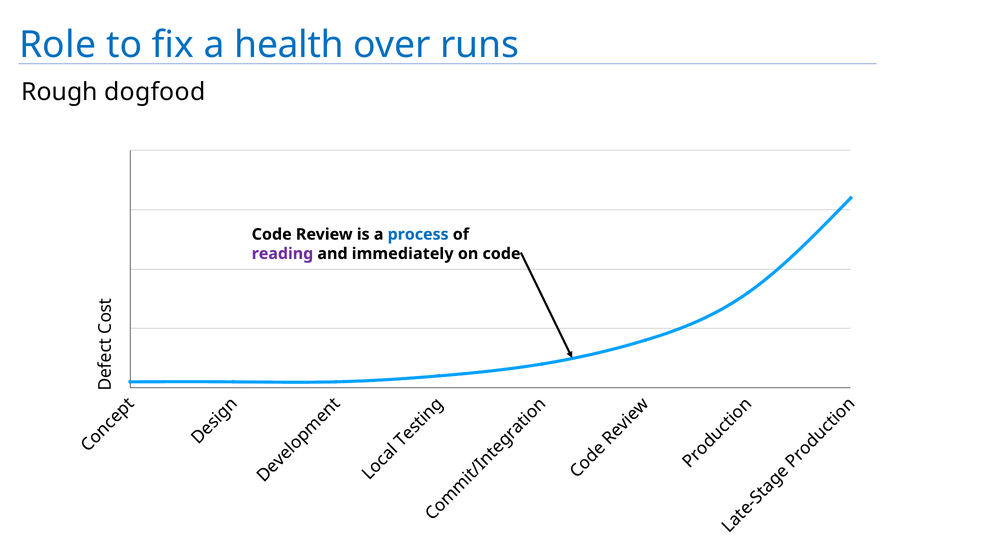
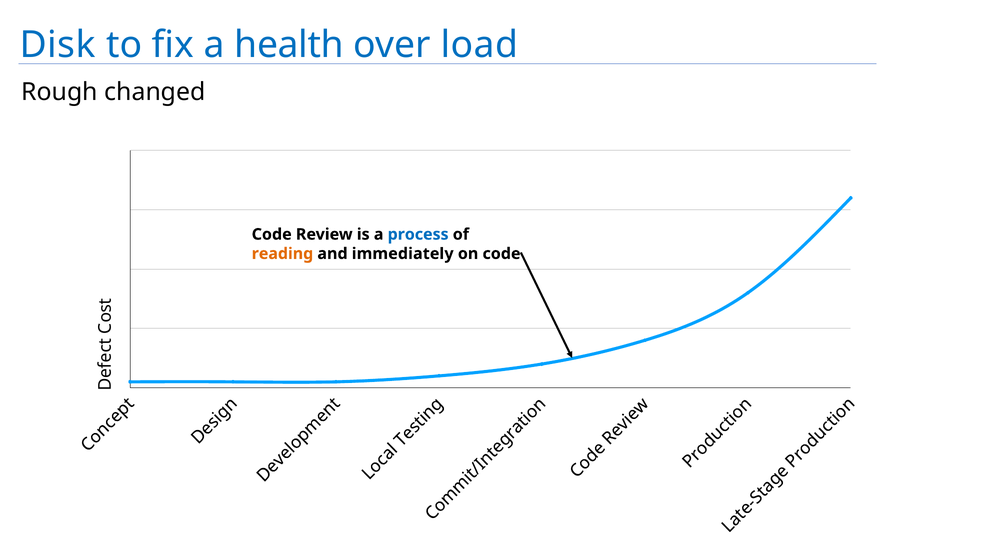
Role: Role -> Disk (58, 45)
runs: runs -> load (479, 45)
dogfood: dogfood -> changed (155, 92)
reading colour: purple -> orange (282, 254)
